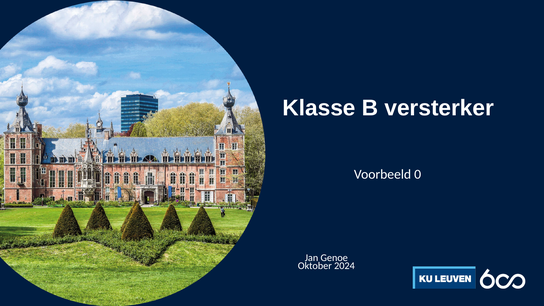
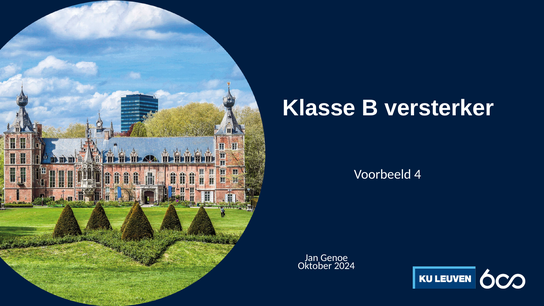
0: 0 -> 4 (418, 174)
